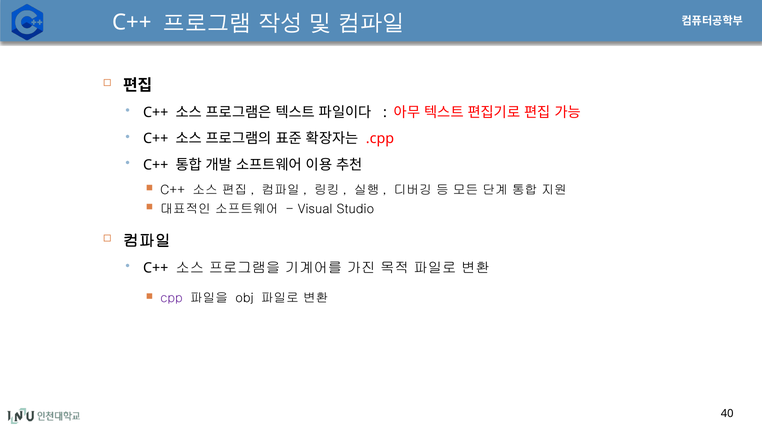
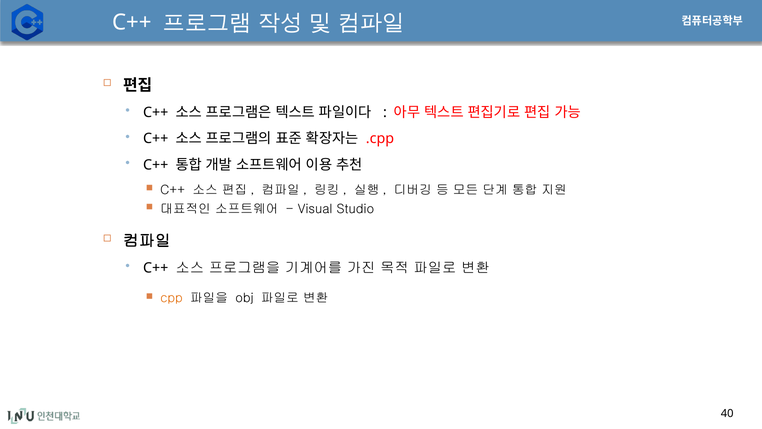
cpp colour: purple -> orange (172, 298)
